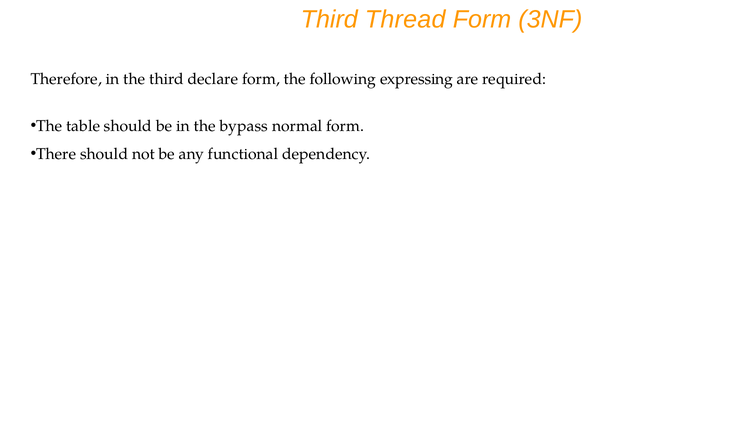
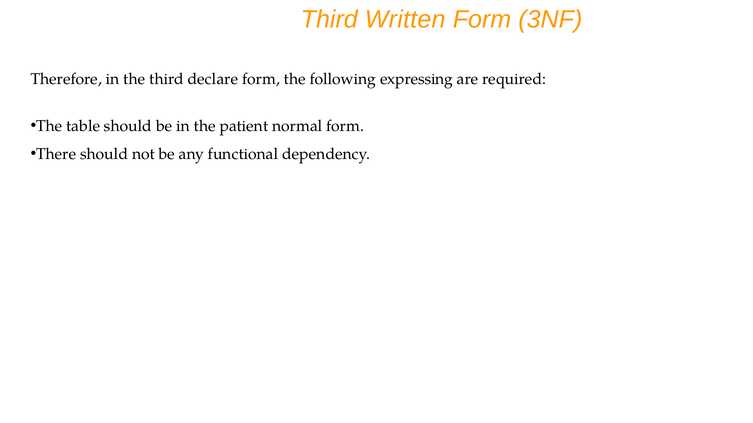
Thread: Thread -> Written (405, 20)
bypass: bypass -> patient (244, 126)
